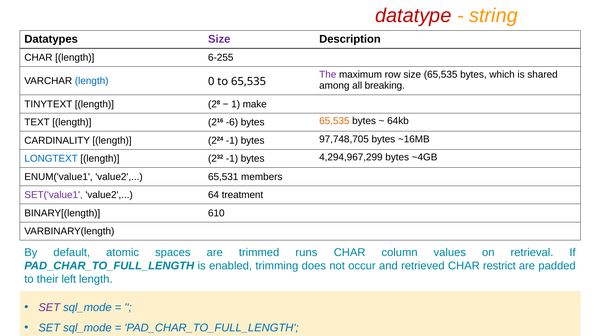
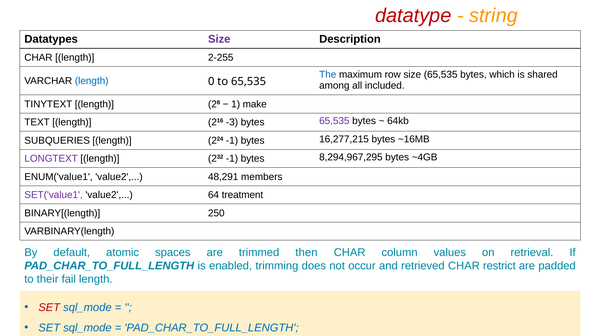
6-255: 6-255 -> 2-255 (221, 58)
The colour: purple -> blue (328, 74)
breaking: breaking -> included (385, 85)
-6: -6 -> -3 (232, 122)
65,535 colour: orange -> purple (334, 121)
CARDINALITY: CARDINALITY -> SUBQUERIES (57, 140)
97,748,705: 97,748,705 -> 16,277,215 (344, 139)
LONGTEXT colour: blue -> purple (51, 159)
4,294,967,299: 4,294,967,299 -> 8,294,967,295 (351, 157)
65,531: 65,531 -> 48,291 (223, 177)
610: 610 -> 250 (216, 213)
runs: runs -> then (306, 252)
left: left -> fail (69, 279)
SET colour: purple -> red (49, 307)
